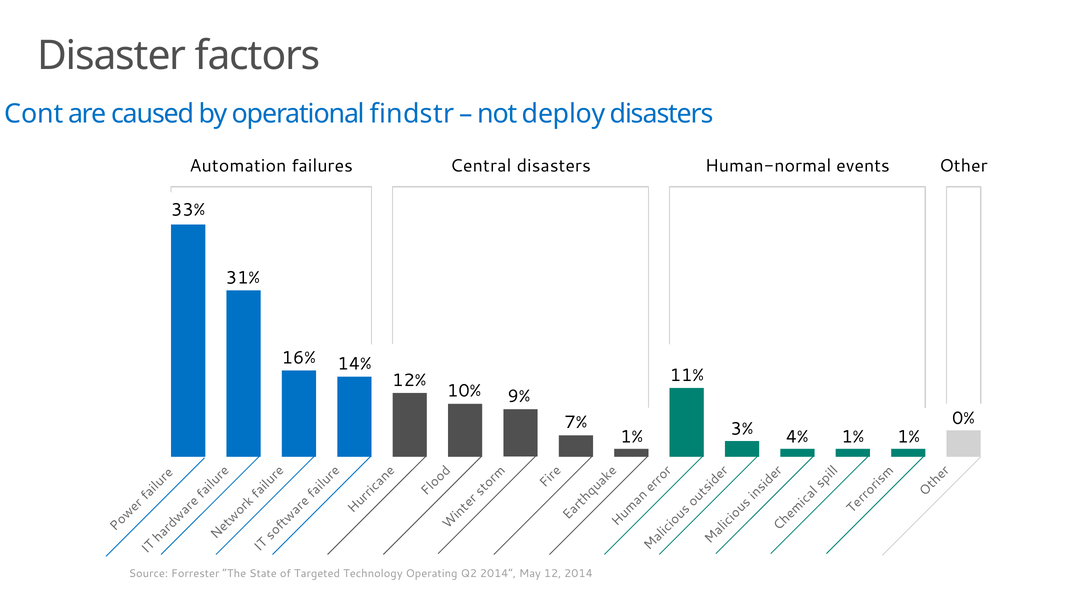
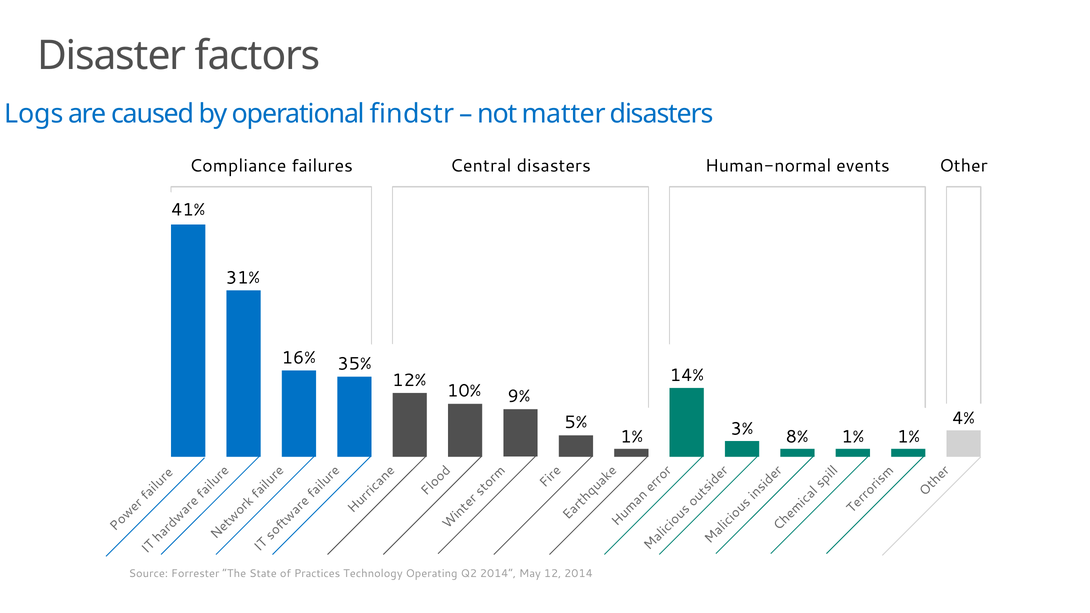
Cont: Cont -> Logs (34, 114)
deploy: deploy -> matter (564, 114)
Automation: Automation -> Compliance (238, 166)
33%: 33% -> 41% (188, 210)
14%: 14% -> 35% (354, 364)
11%: 11% -> 14% (687, 376)
0%: 0% -> 4% (963, 418)
7%: 7% -> 5% (576, 422)
4%: 4% -> 8% (797, 437)
Targeted: Targeted -> Practices (317, 574)
